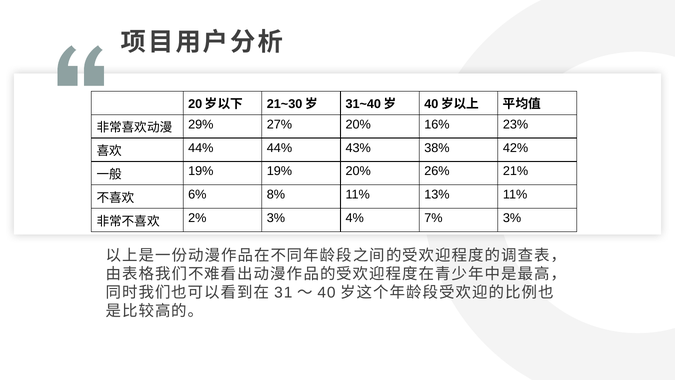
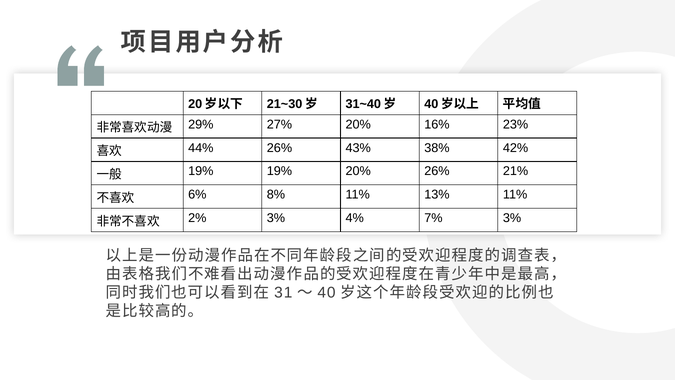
44% 44%: 44% -> 26% (279, 148)
